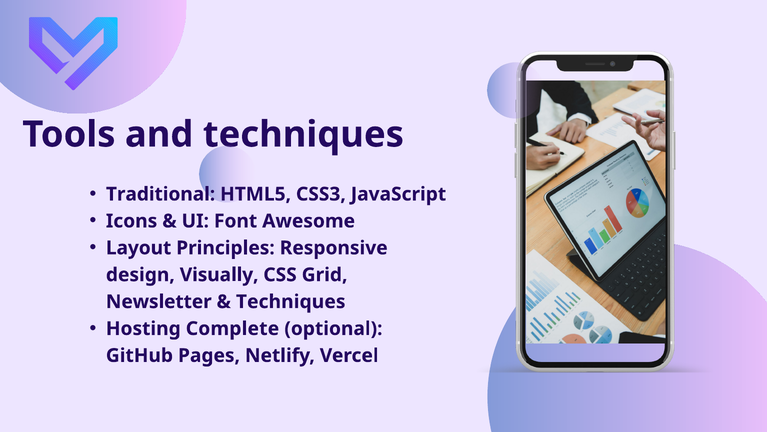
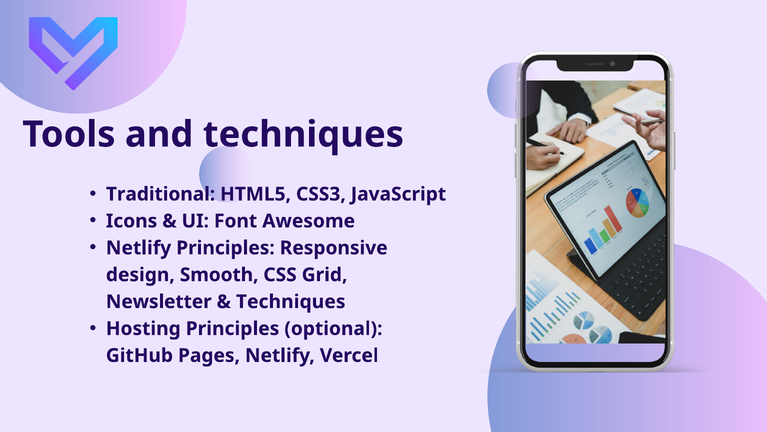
Layout: Layout -> Netlify (139, 248)
Visually: Visually -> Smooth (219, 275)
Hosting Complete: Complete -> Principles (233, 328)
